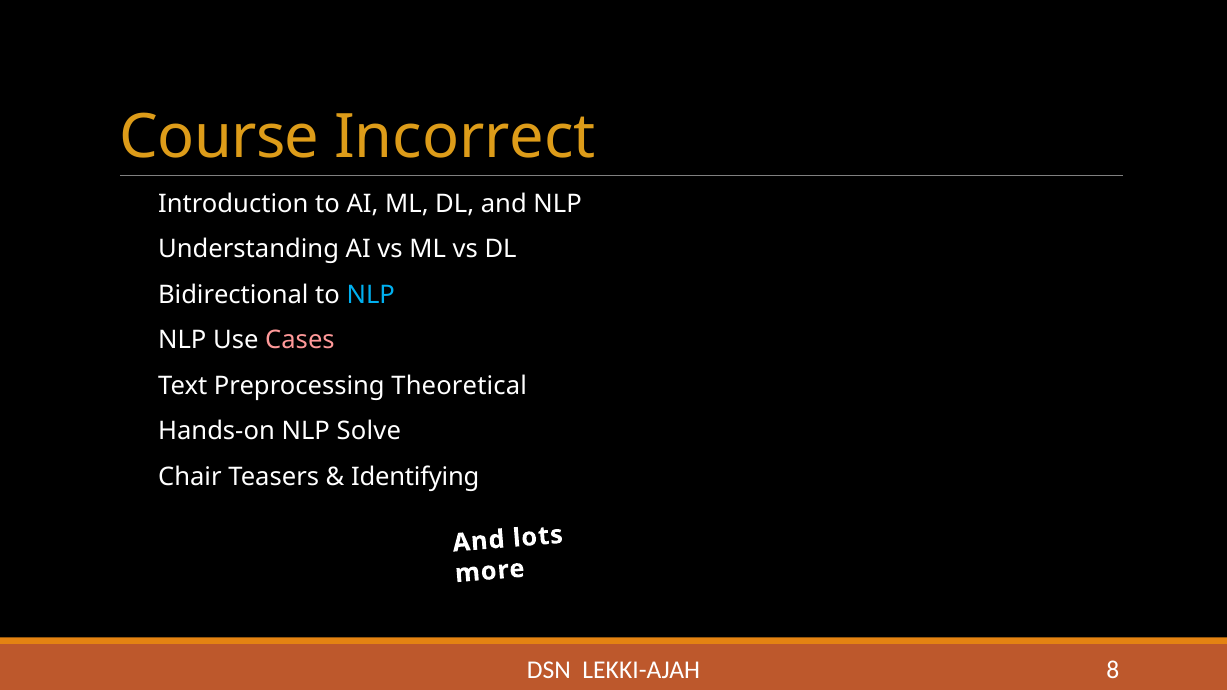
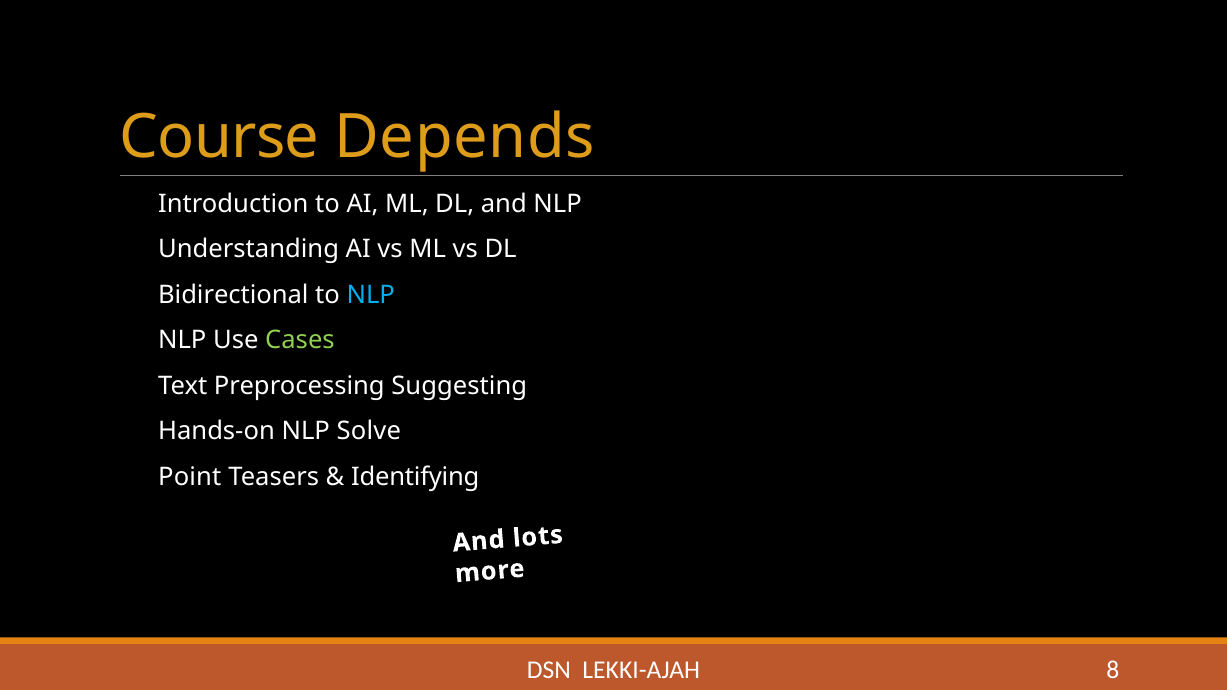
Incorrect: Incorrect -> Depends (465, 137)
Cases colour: pink -> light green (300, 341)
Theoretical: Theoretical -> Suggesting (459, 386)
Chair: Chair -> Point (190, 477)
